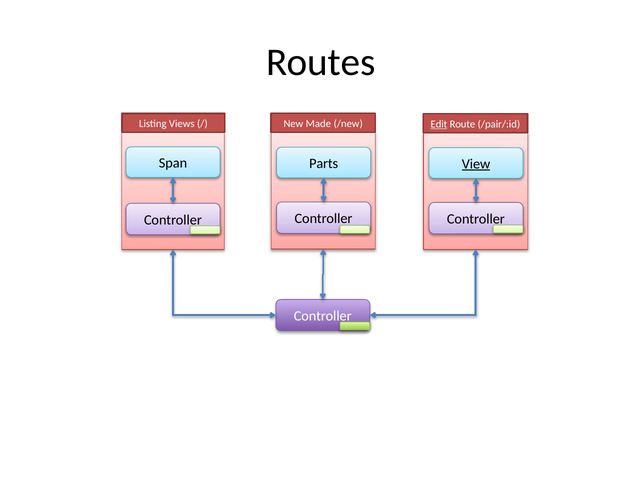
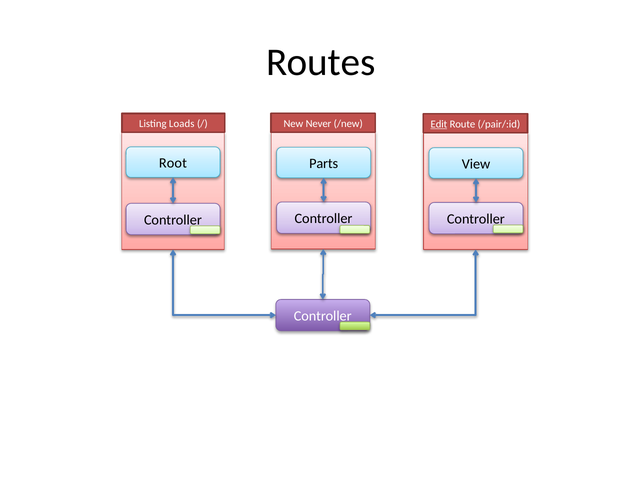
Views: Views -> Loads (182, 124)
Made: Made -> Never (318, 124)
Span: Span -> Root (173, 163)
View underline: present -> none (476, 164)
